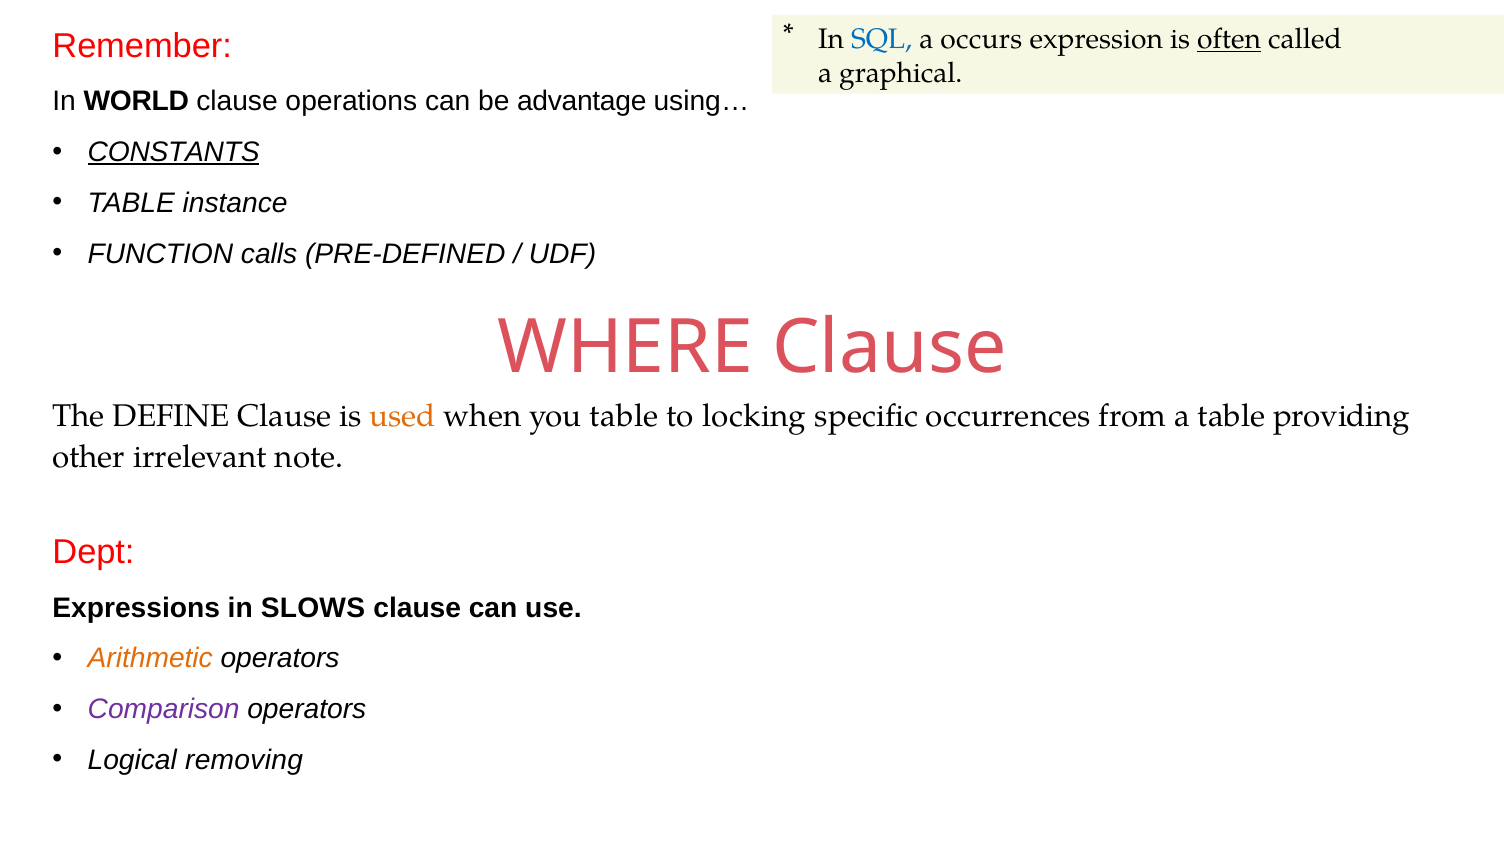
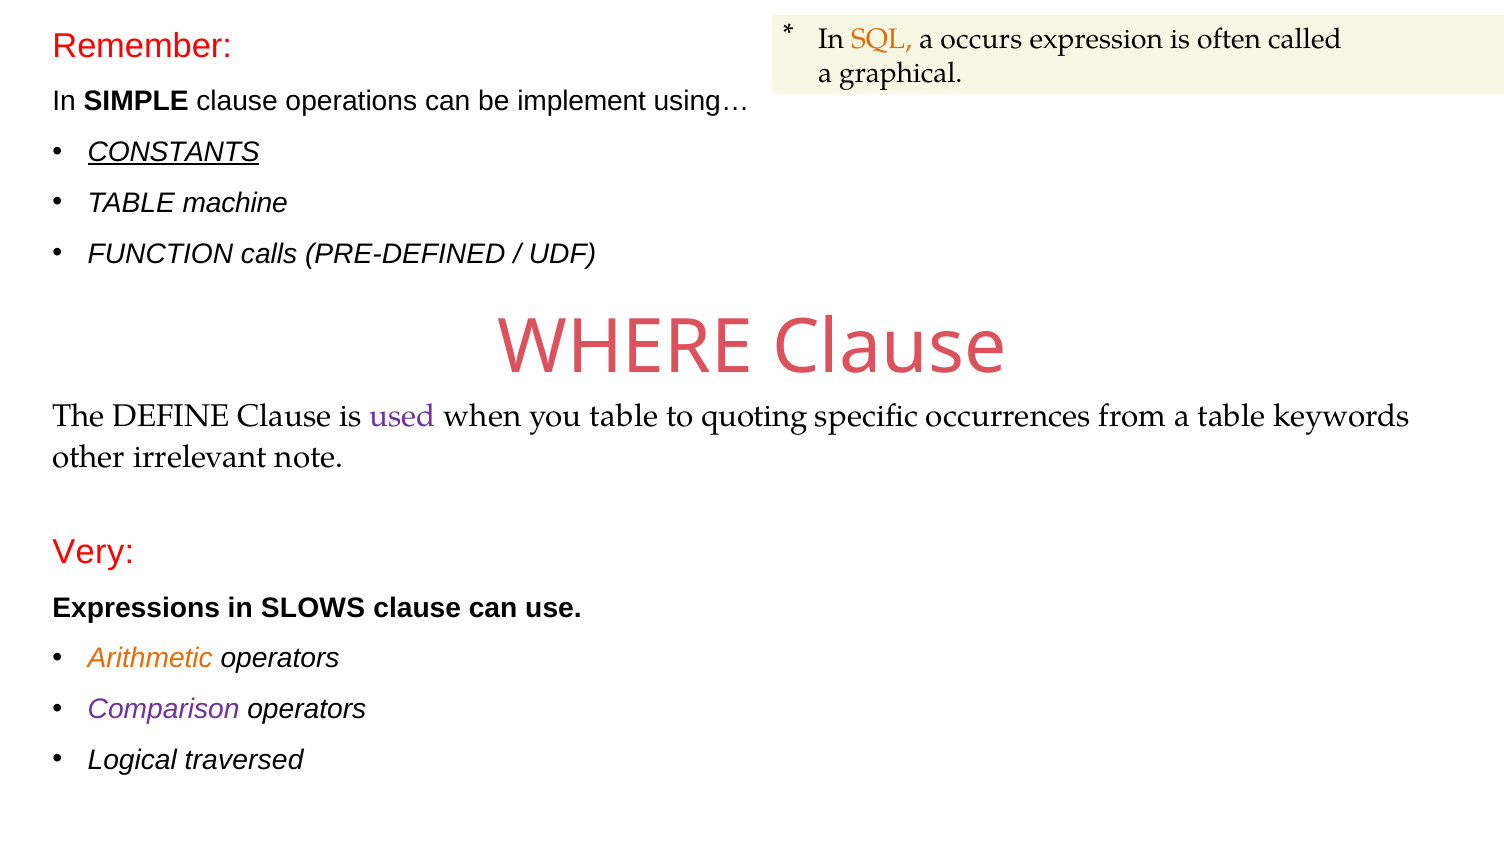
SQL colour: blue -> orange (882, 39)
often underline: present -> none (1229, 39)
WORLD: WORLD -> SIMPLE (136, 101)
advantage: advantage -> implement (582, 101)
instance: instance -> machine (235, 203)
used colour: orange -> purple (403, 417)
locking: locking -> quoting (755, 417)
providing: providing -> keywords (1341, 417)
Dept: Dept -> Very (93, 552)
removing: removing -> traversed (244, 760)
